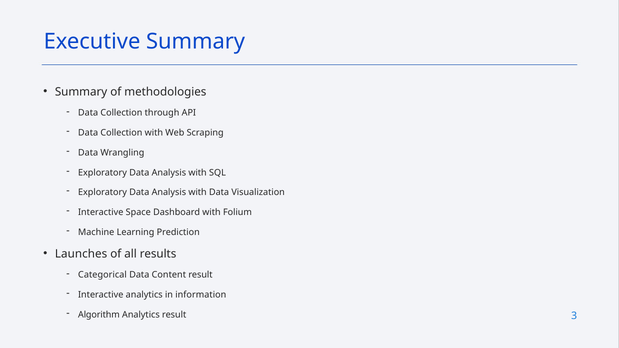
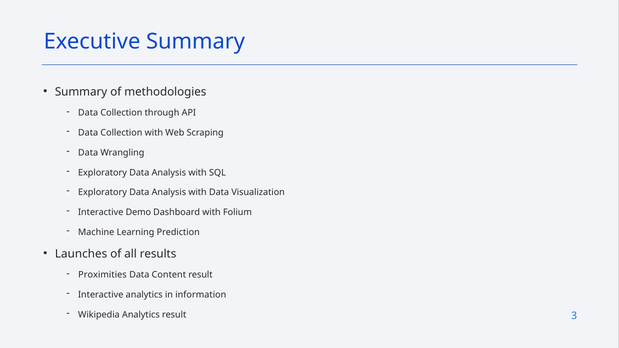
Space: Space -> Demo (138, 212)
Categorical: Categorical -> Proximities (102, 275)
Algorithm: Algorithm -> Wikipedia (99, 315)
